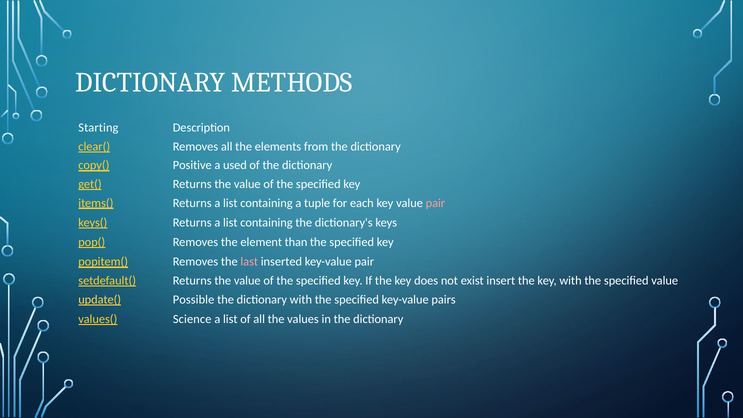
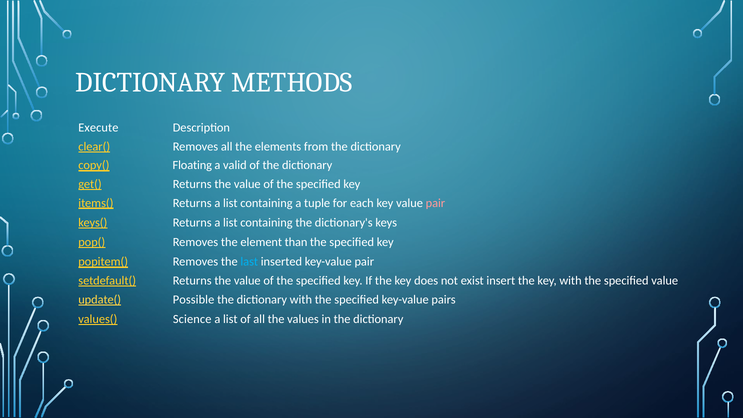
Starting: Starting -> Execute (98, 128)
Positive: Positive -> Floating (192, 165)
used: used -> valid (235, 165)
last colour: pink -> light blue (249, 262)
